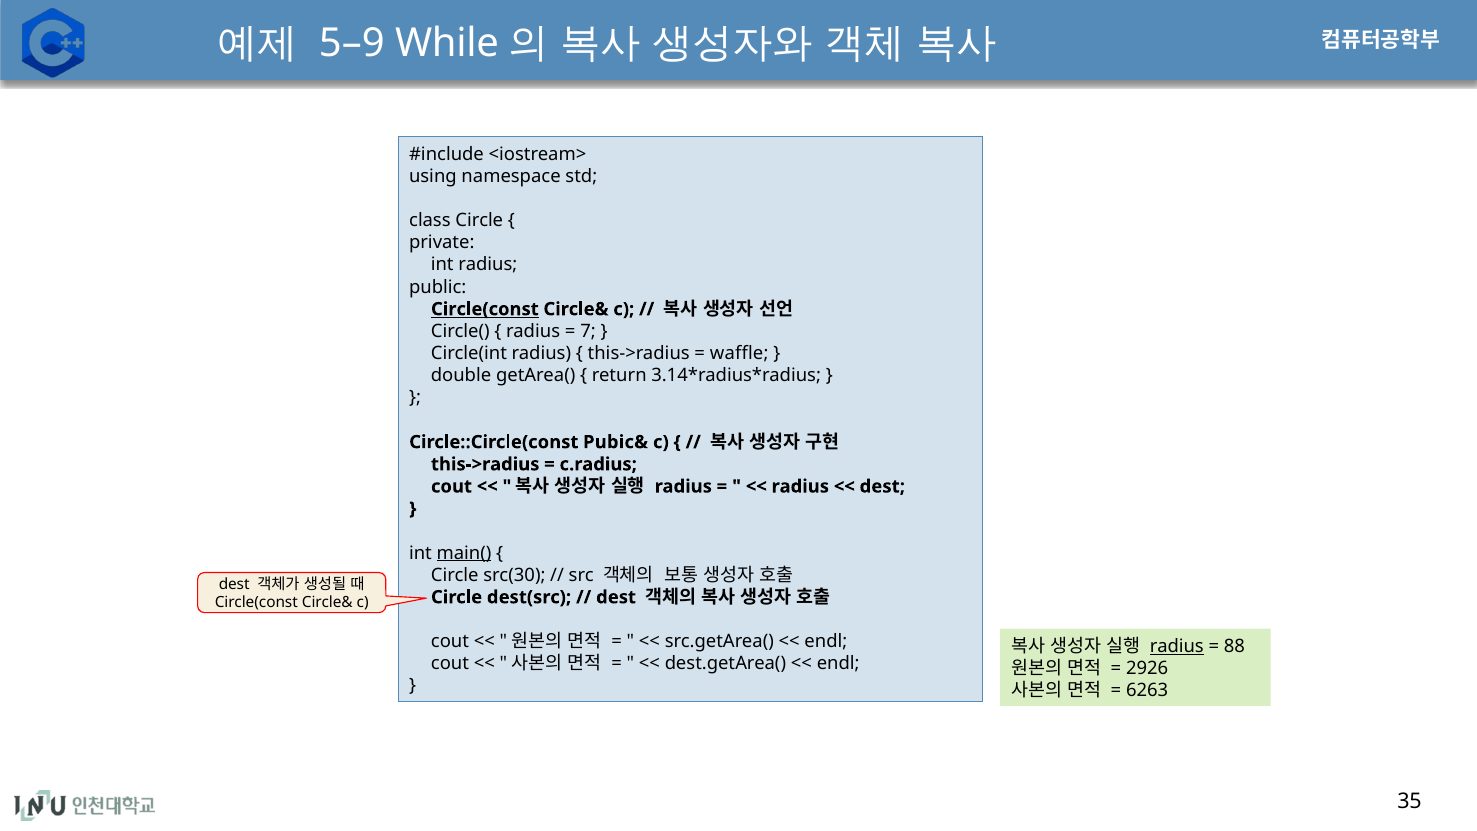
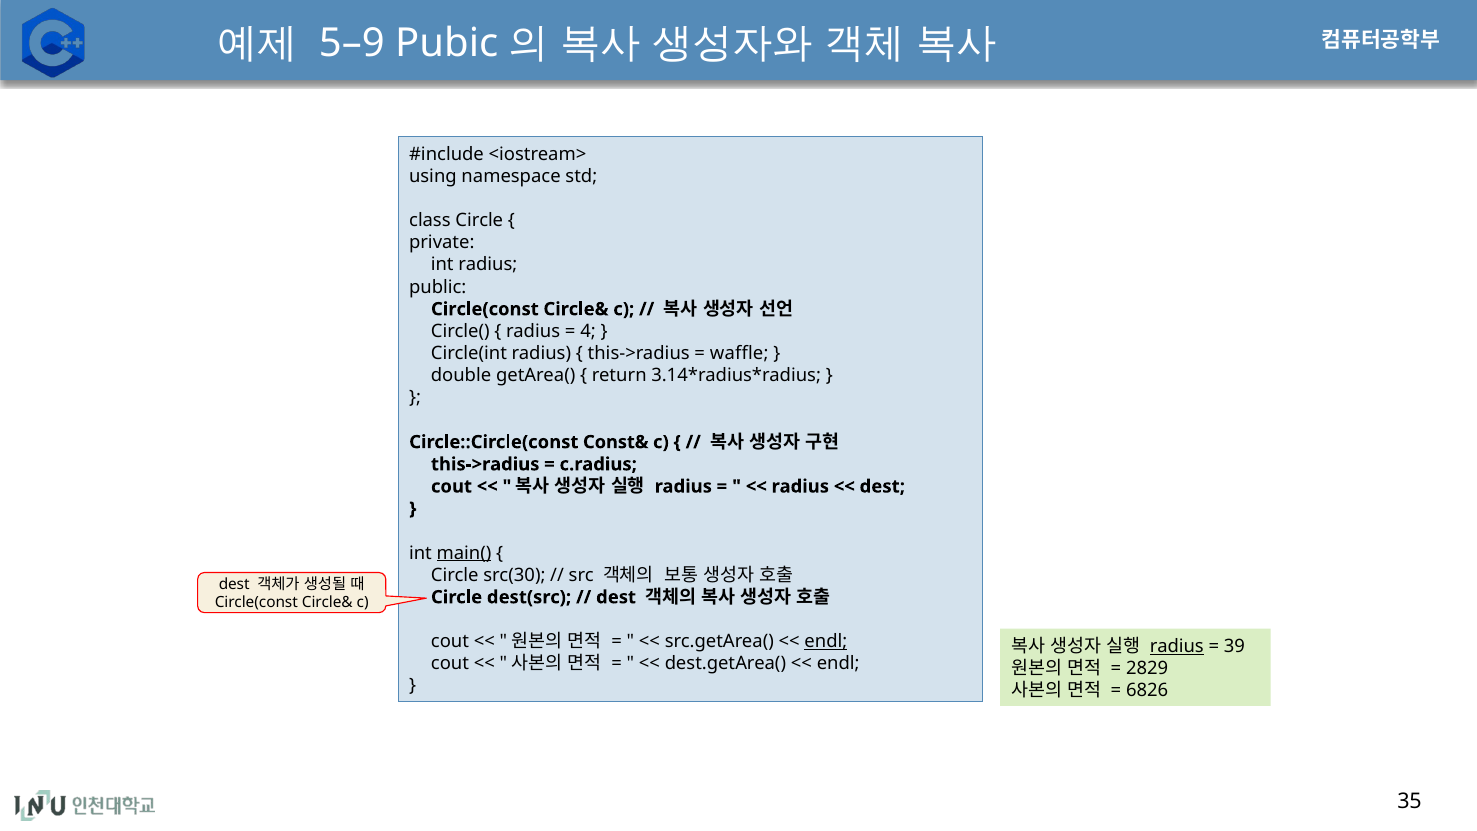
While: While -> Pubic (447, 43)
Circle(const underline: present -> none (485, 309)
7: 7 -> 4 (588, 331)
Pubic&: Pubic& -> Const& (616, 442)
endl underline: none -> present (826, 641)
88: 88 -> 39 (1234, 646)
2926: 2926 -> 2829 (1147, 668)
6263: 6263 -> 6826 (1147, 690)
